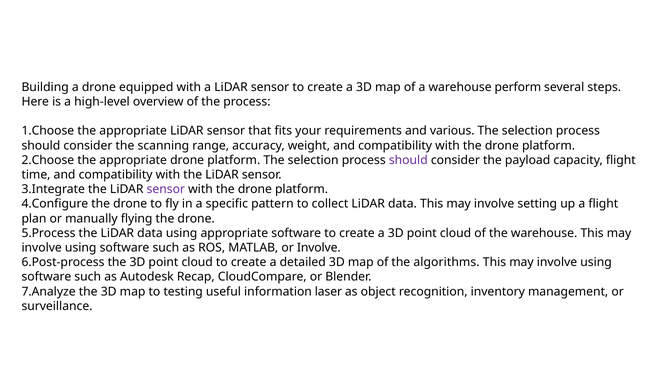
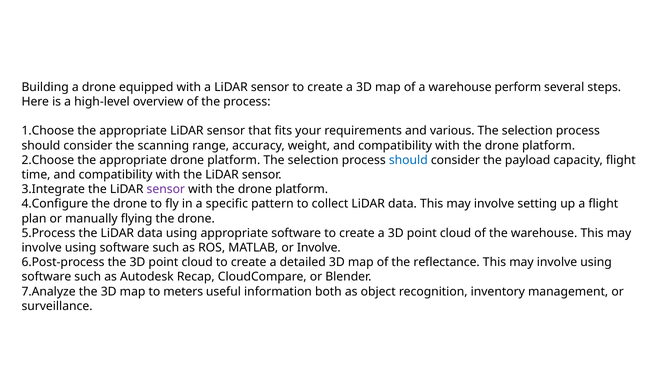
should colour: purple -> blue (408, 160)
algorithms: algorithms -> reflectance (447, 262)
testing: testing -> meters (183, 292)
laser: laser -> both (328, 292)
